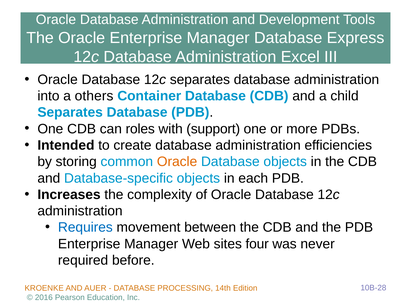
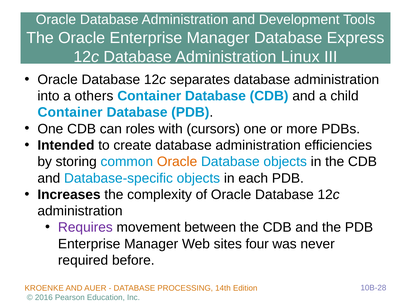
Excel: Excel -> Linux (300, 57)
Separates: Separates -> Container (70, 113)
support: support -> cursors (213, 129)
Requires colour: blue -> purple (85, 228)
